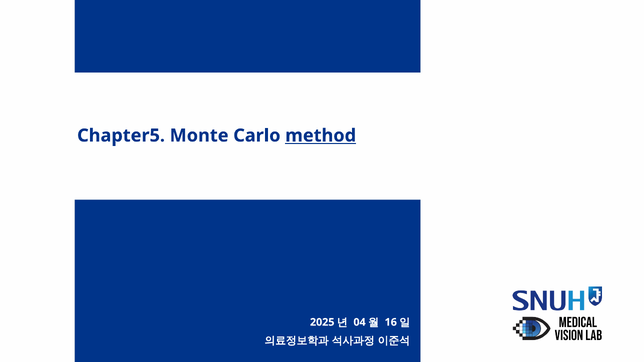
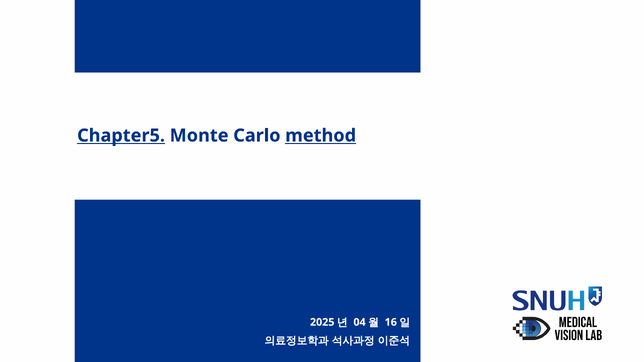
Chapter5 underline: none -> present (121, 136)
